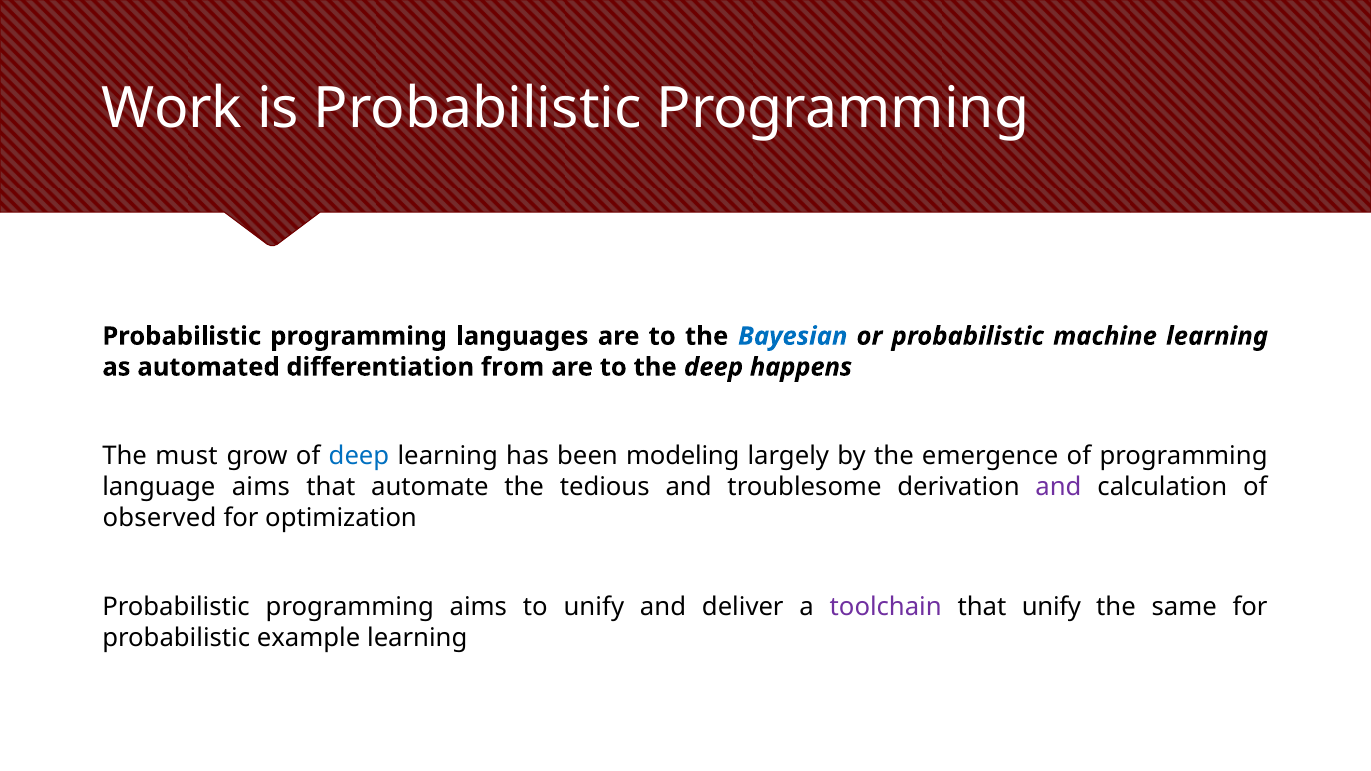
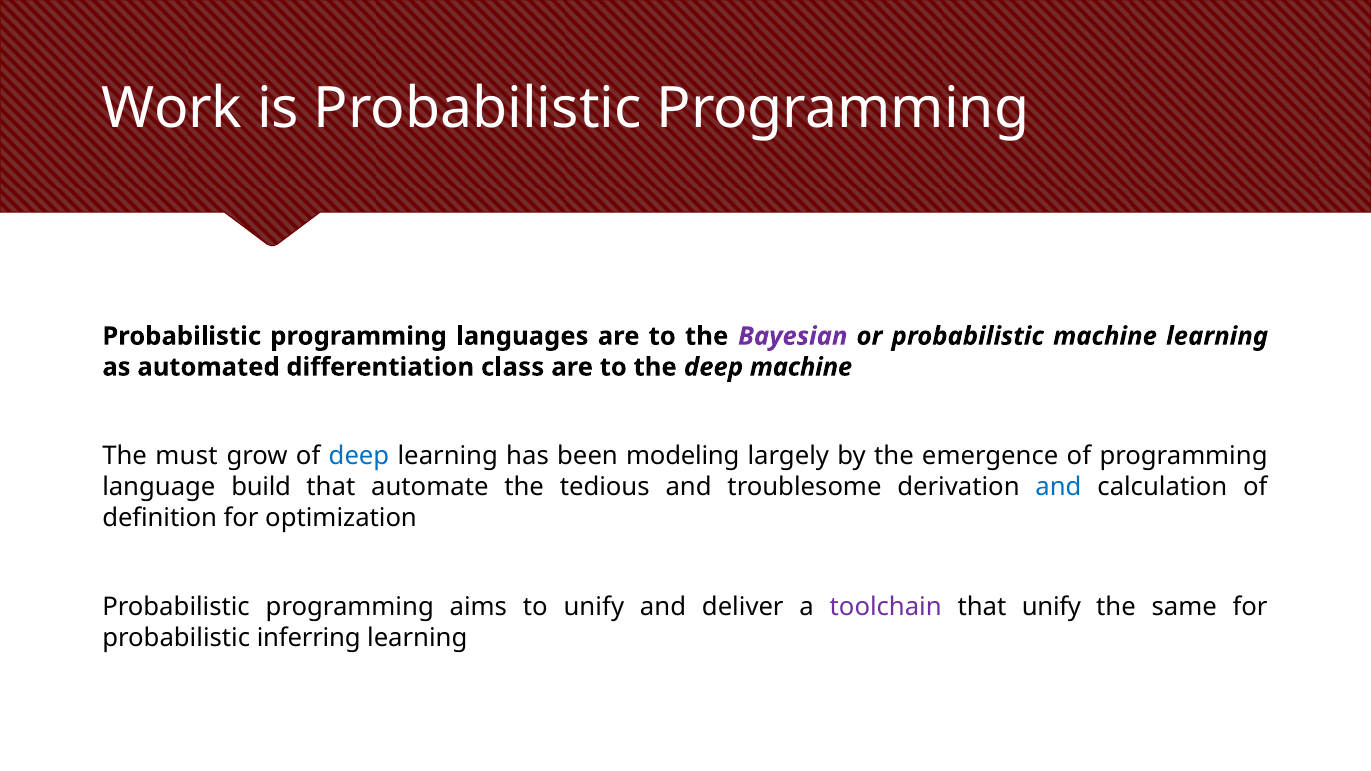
Bayesian colour: blue -> purple (793, 336)
from: from -> class (513, 367)
deep happens: happens -> machine (801, 367)
language aims: aims -> build (261, 487)
and colour: purple -> blue (1058, 487)
observed: observed -> definition (160, 518)
example: example -> inferring (309, 638)
